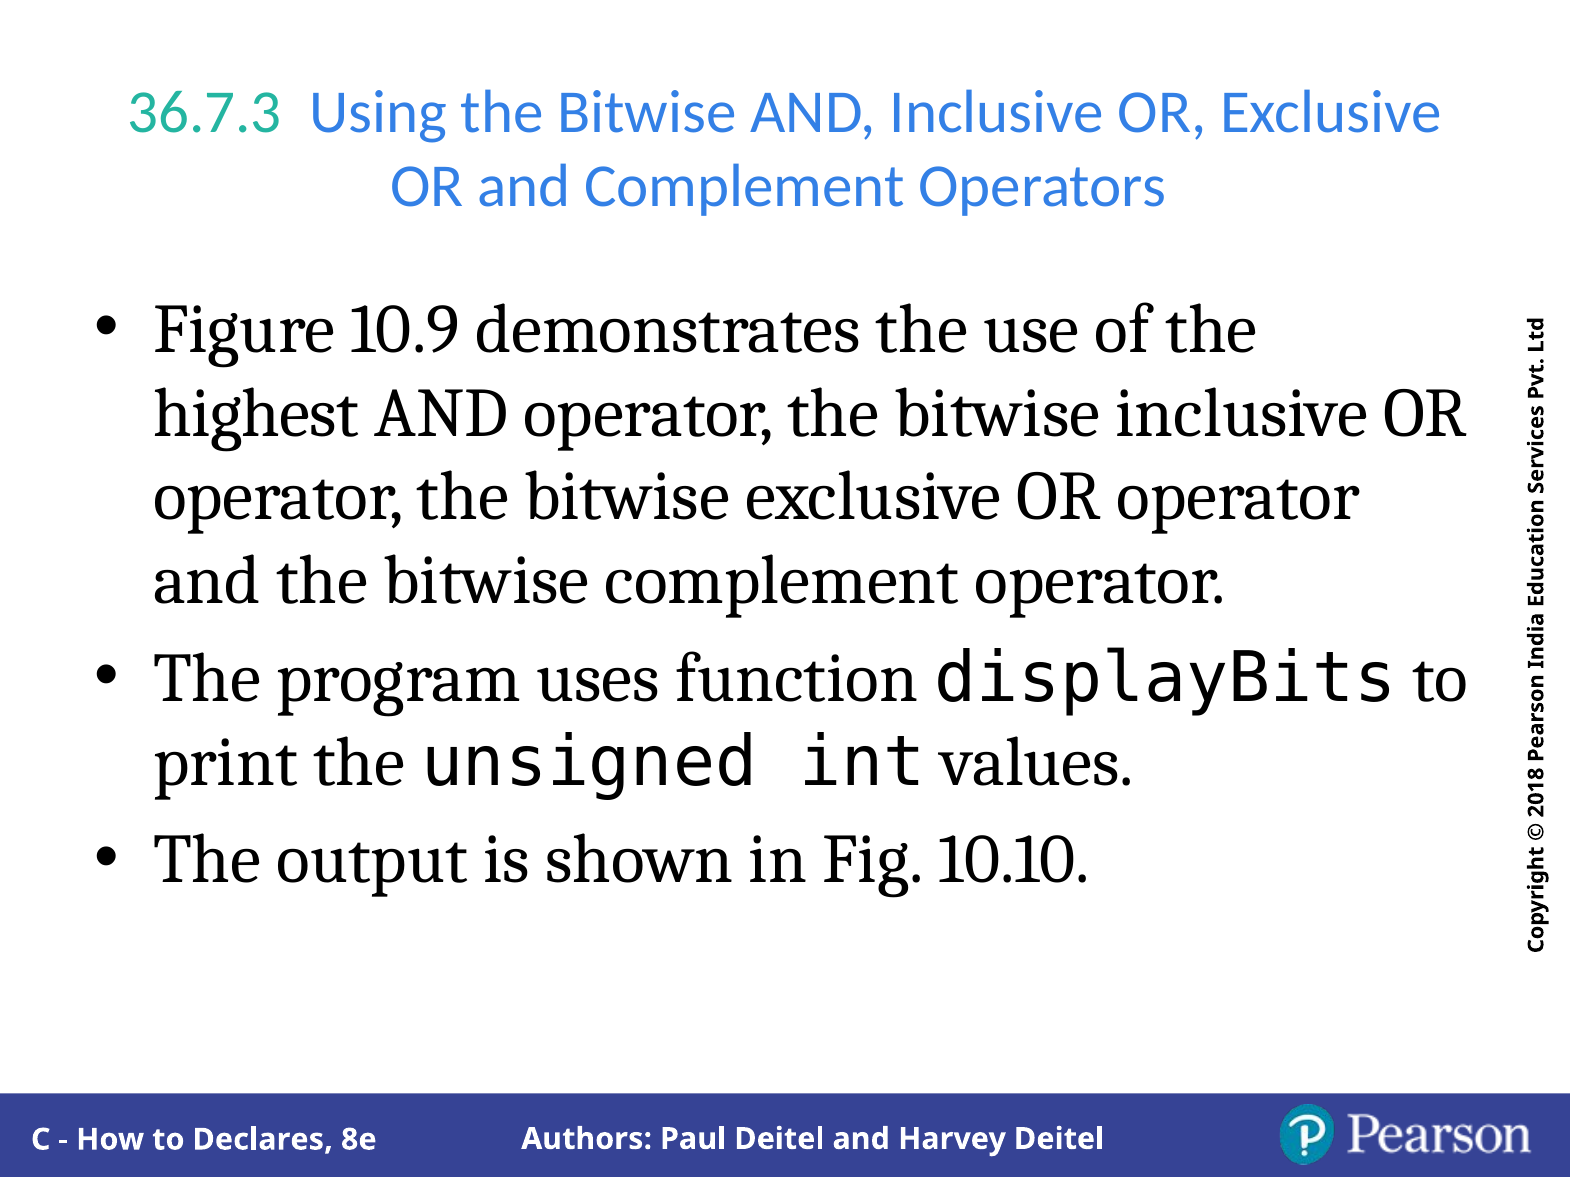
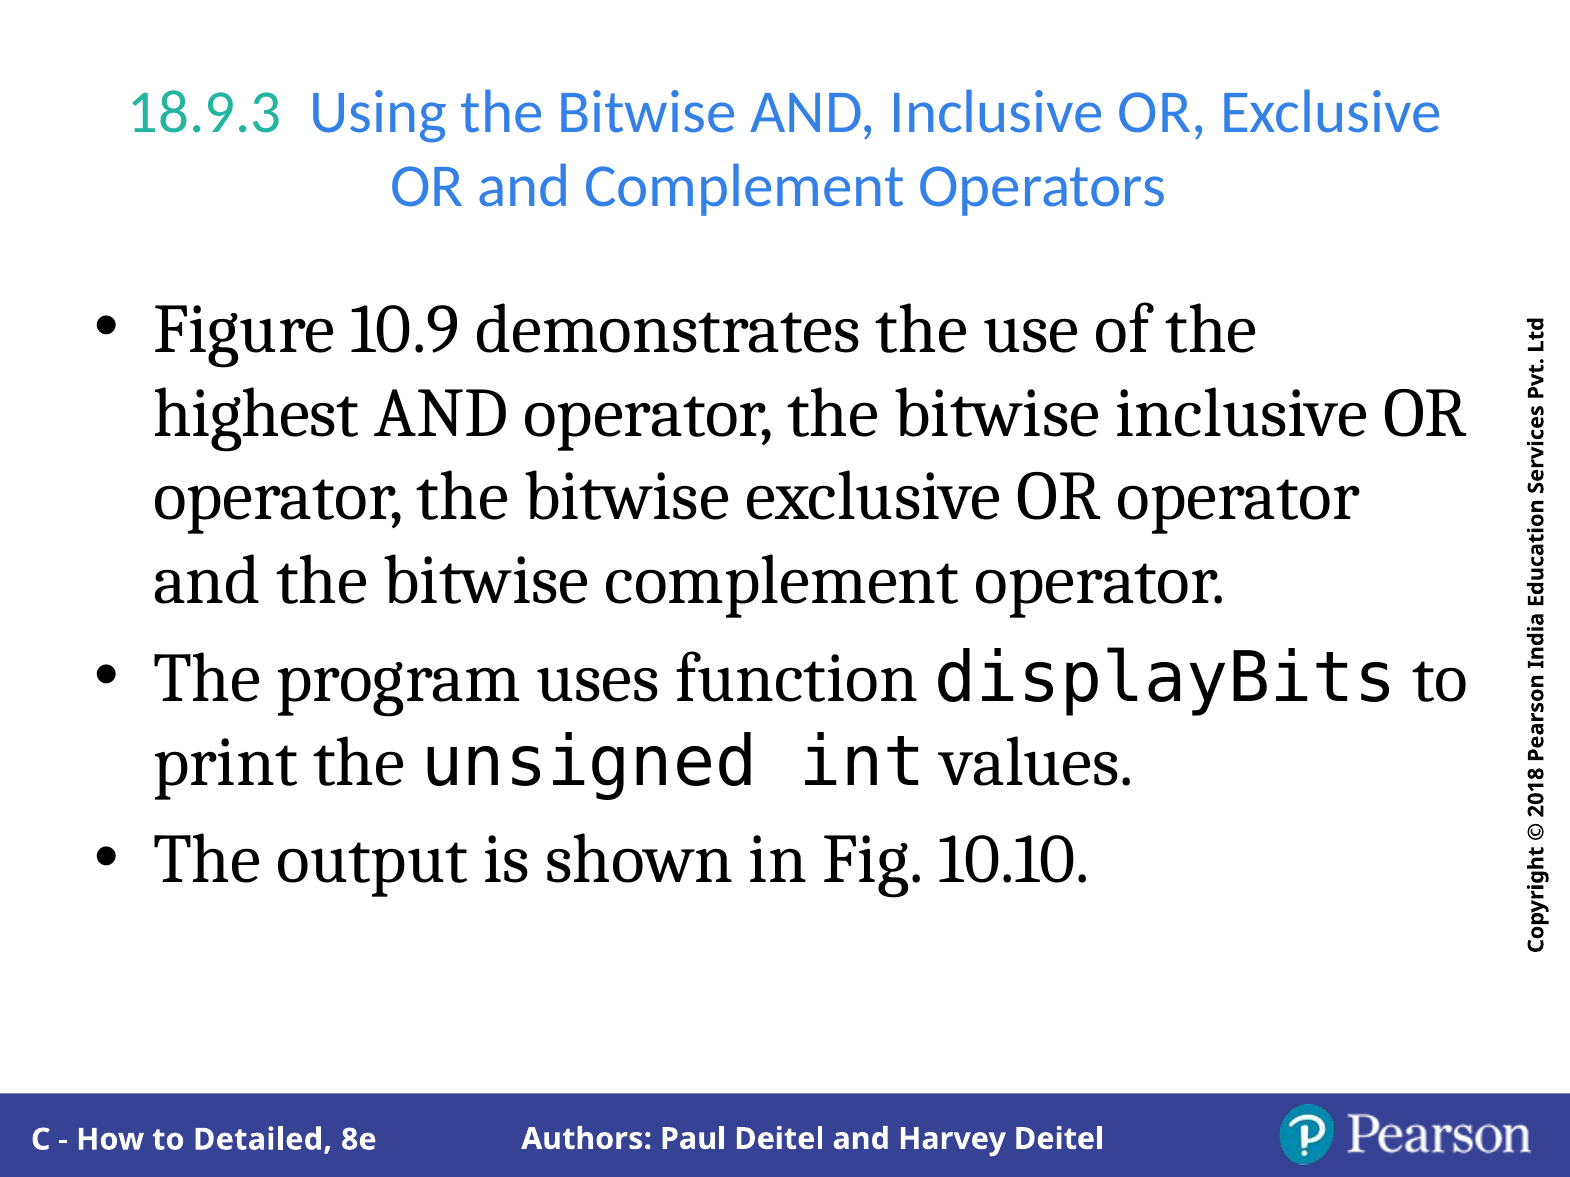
36.7.3: 36.7.3 -> 18.9.3 (205, 113)
Declares: Declares -> Detailed (263, 1140)
